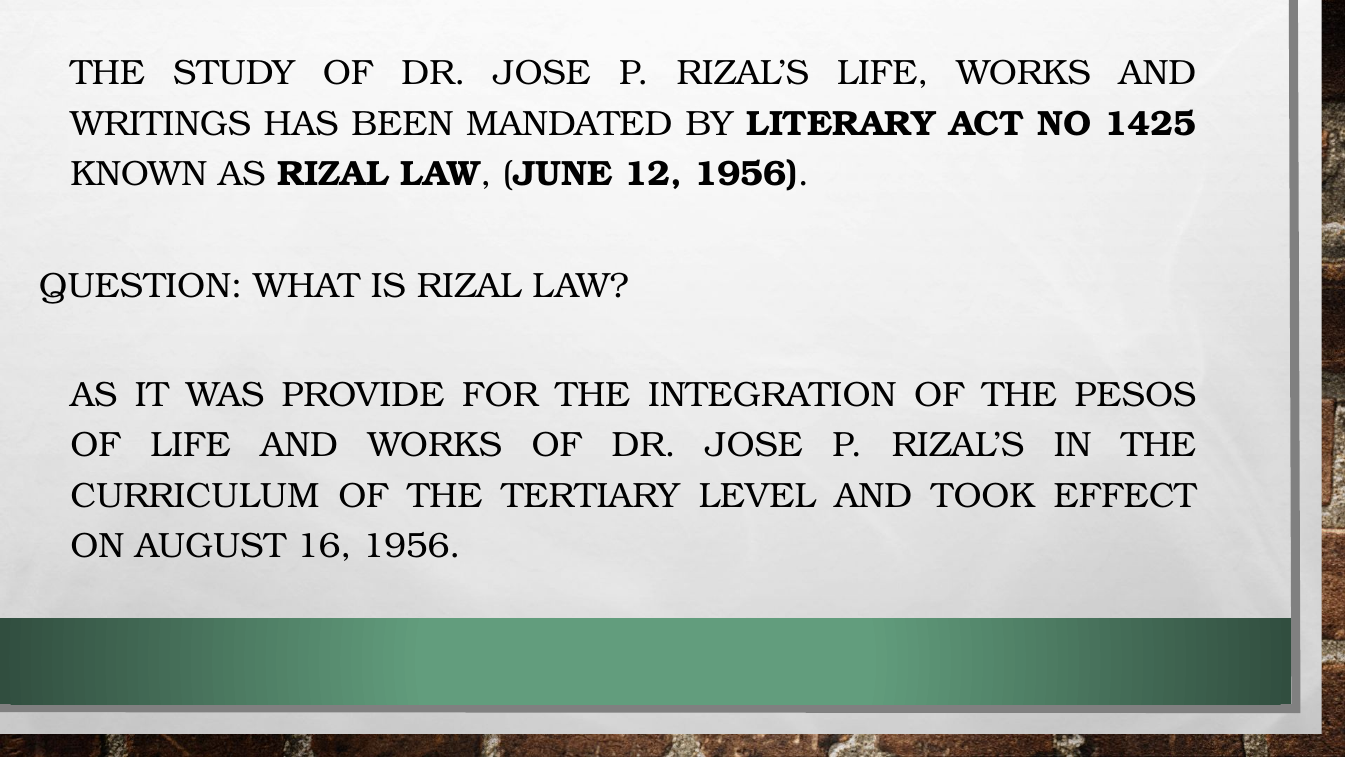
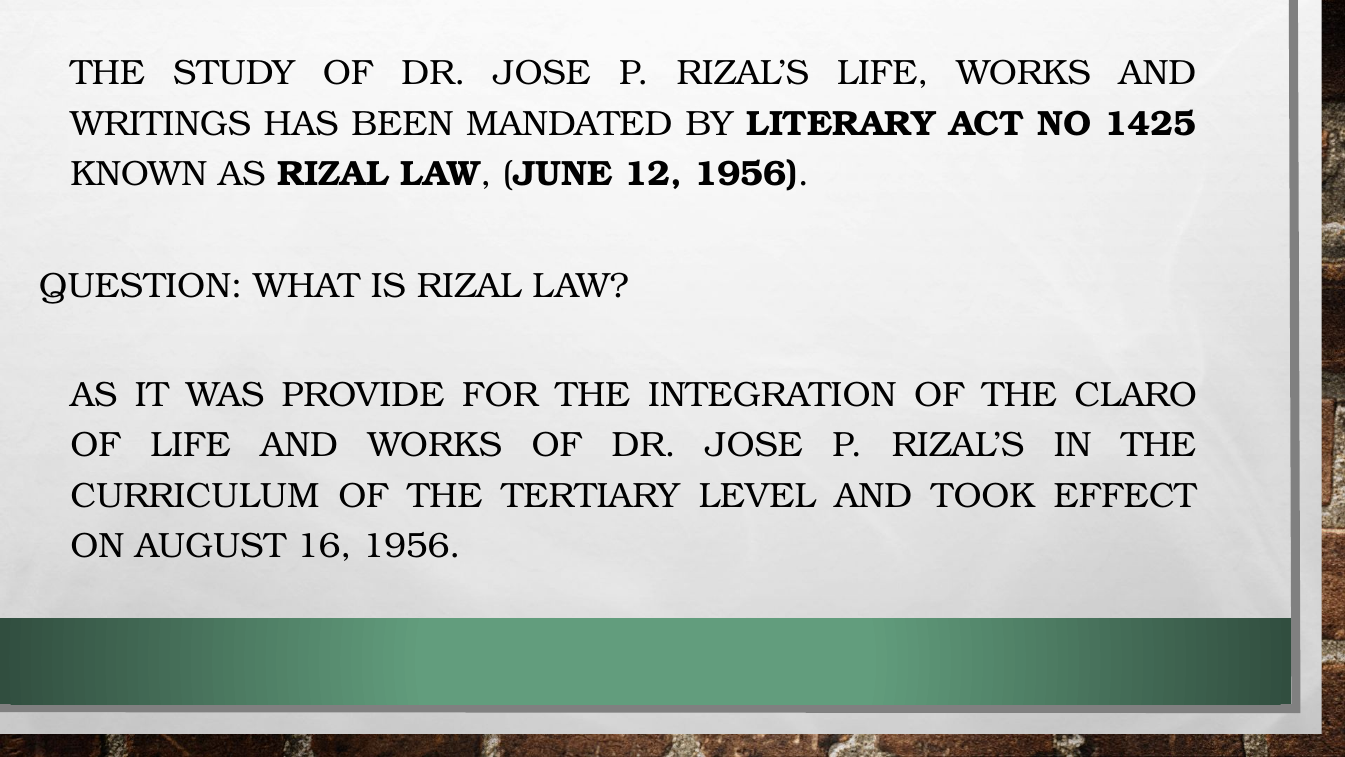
PESOS: PESOS -> CLARO (1136, 395)
